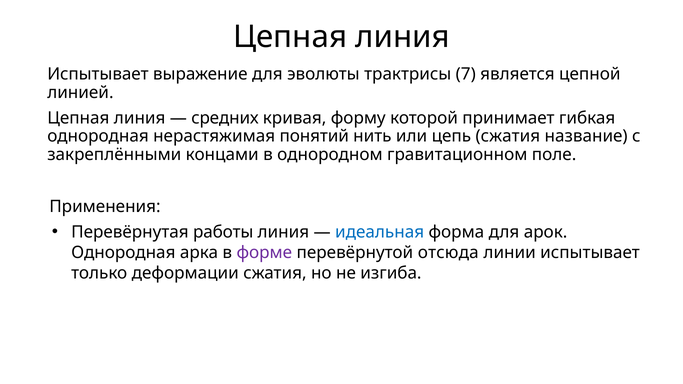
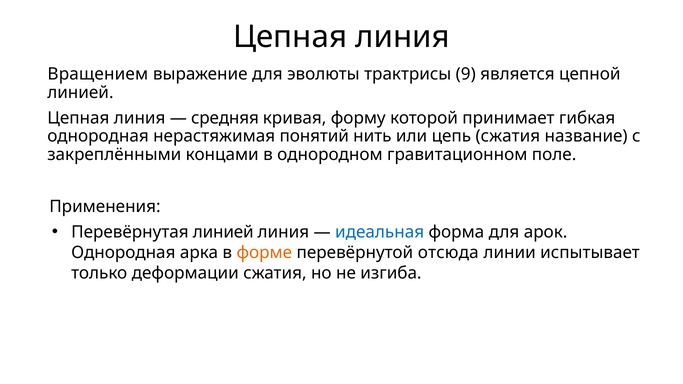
Испытывает: Испытывает -> Вращением (98, 74)
7: 7 -> 9 (466, 74)
средних: средних -> средняя (225, 118)
Перевёрнутая работы: работы -> линией (223, 232)
форме colour: purple -> orange (264, 253)
